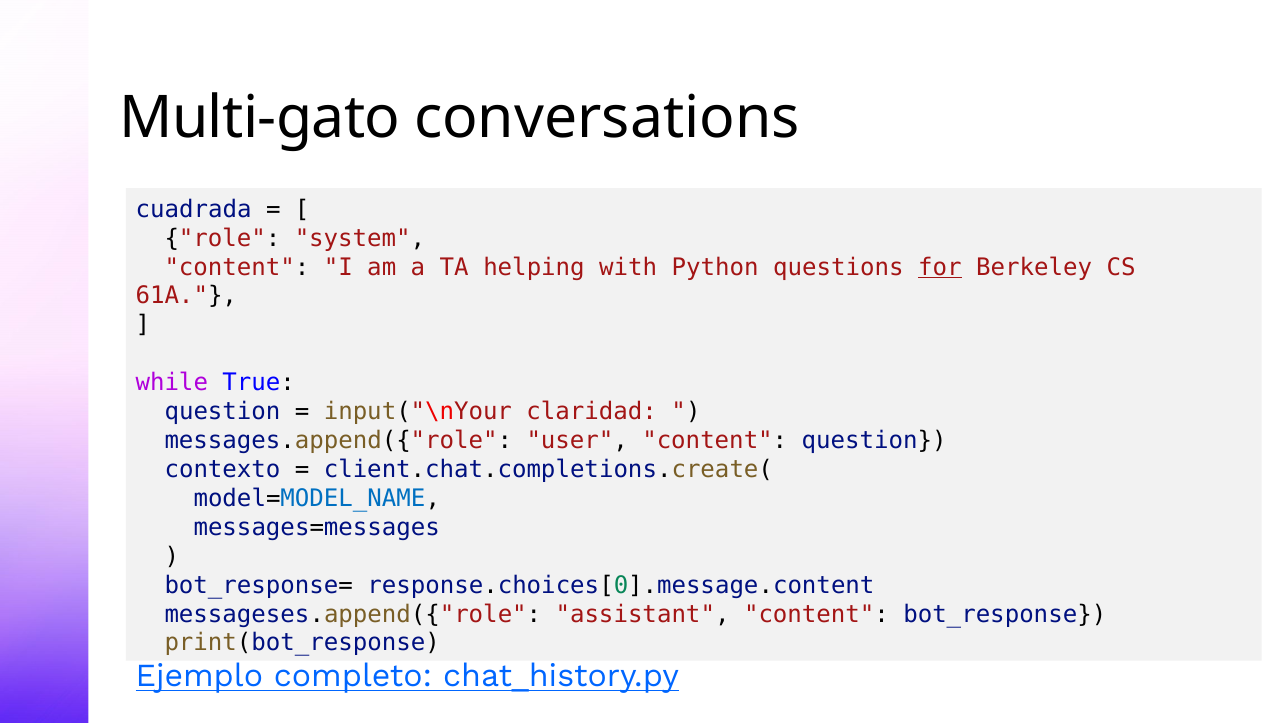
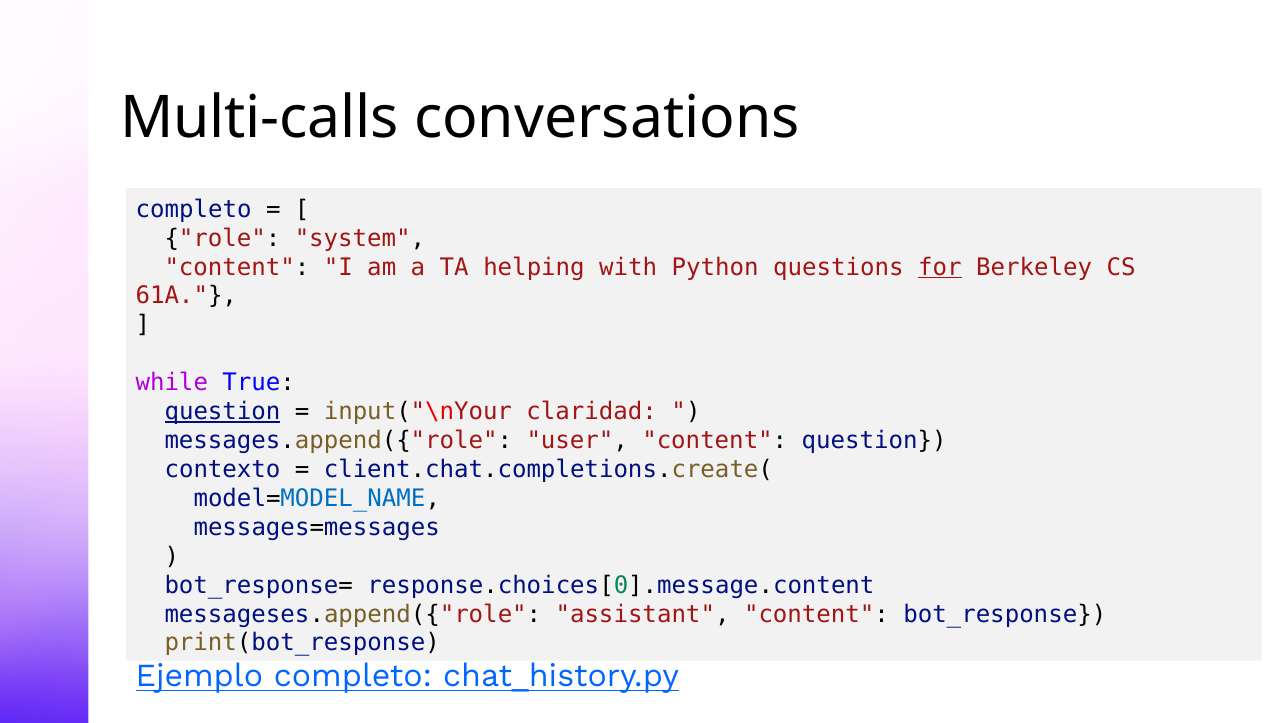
Multi-gato: Multi-gato -> Multi-calls (260, 118)
cuadrada: cuadrada -> completo (194, 209)
question underline: none -> present (222, 412)
